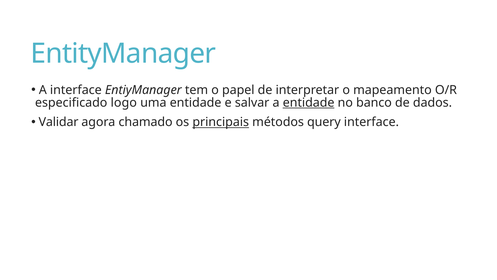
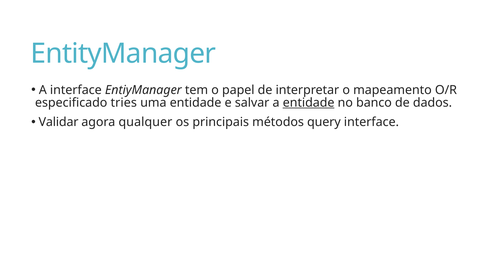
logo: logo -> tries (124, 103)
chamado: chamado -> qualquer (145, 122)
principais underline: present -> none (221, 122)
